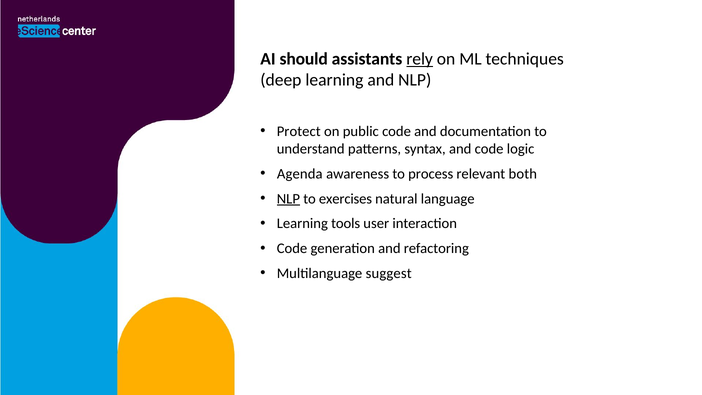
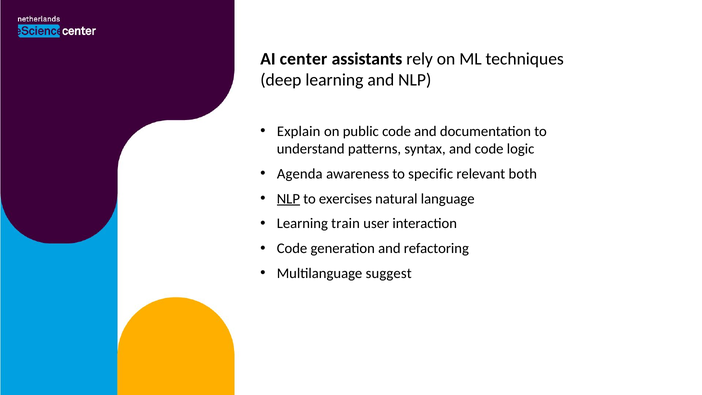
should: should -> center (304, 59)
rely underline: present -> none (420, 59)
Protect: Protect -> Explain (299, 131)
process: process -> specific (431, 174)
tools: tools -> train (346, 224)
